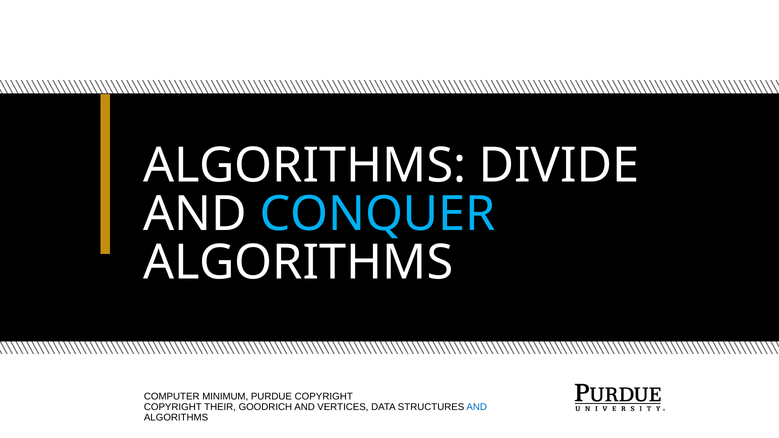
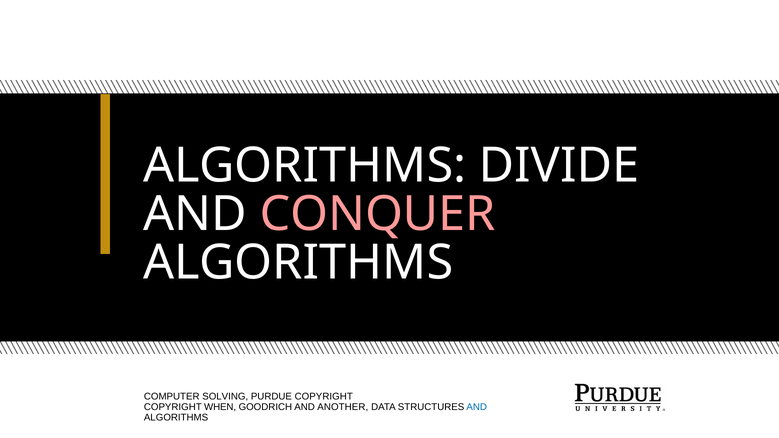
CONQUER colour: light blue -> pink (378, 214)
MINIMUM: MINIMUM -> SOLVING (225, 397)
THEIR: THEIR -> WHEN (220, 407)
VERTICES: VERTICES -> ANOTHER (343, 407)
